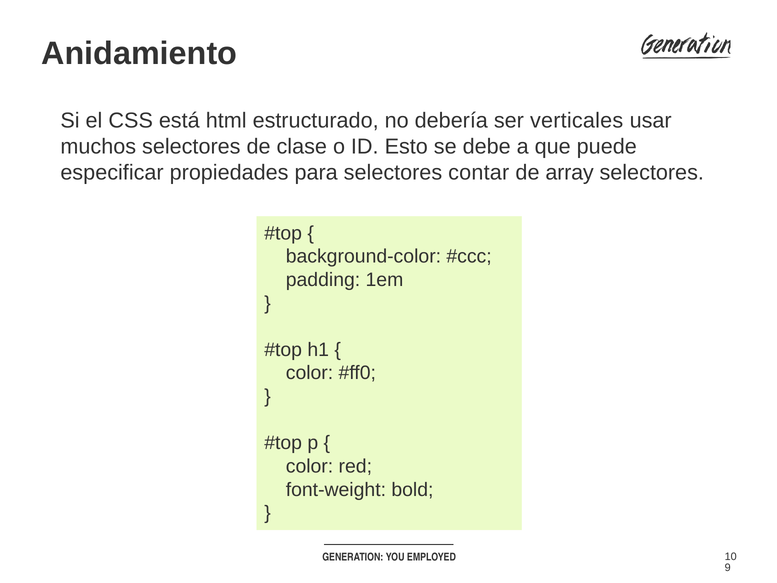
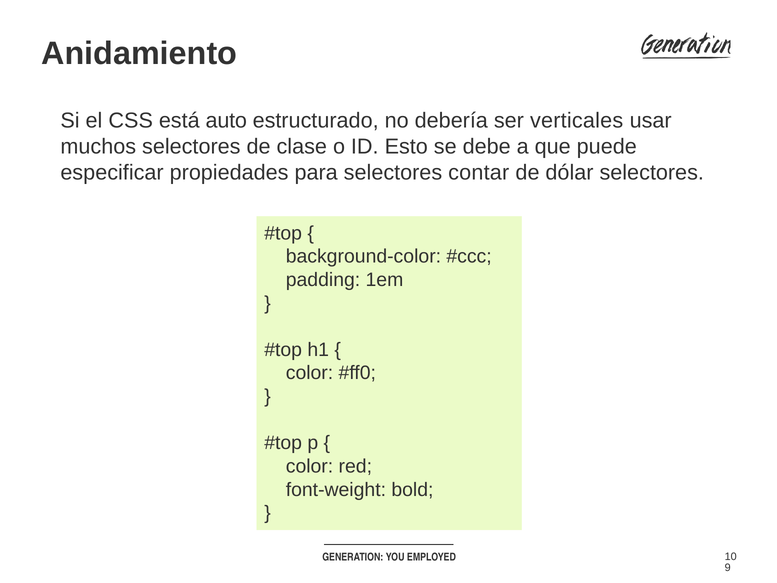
html: html -> auto (226, 121)
array: array -> dólar (569, 173)
